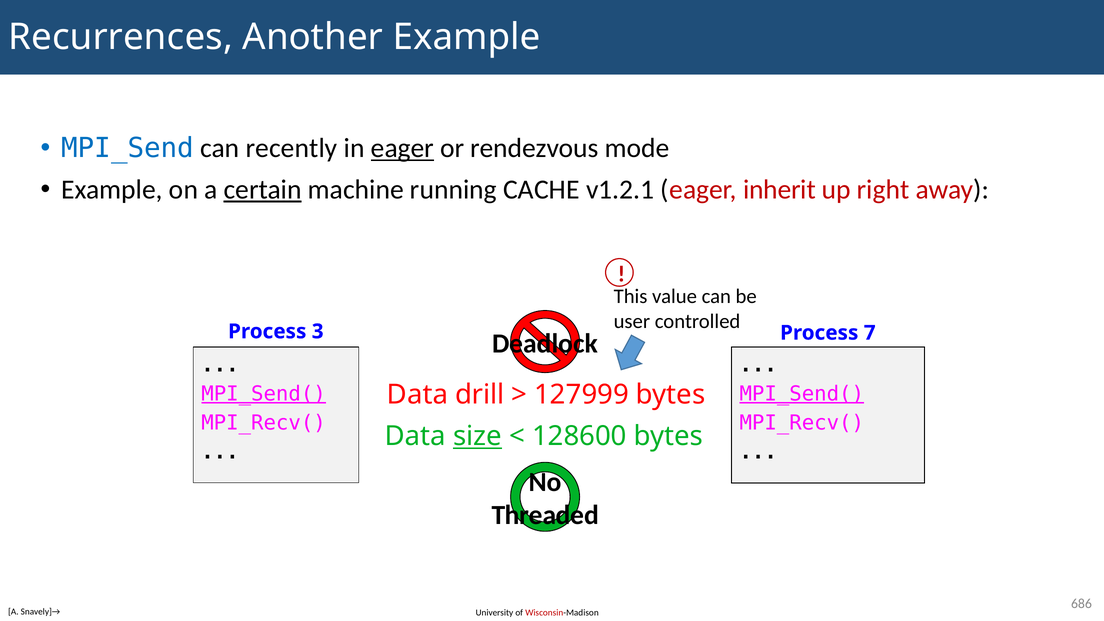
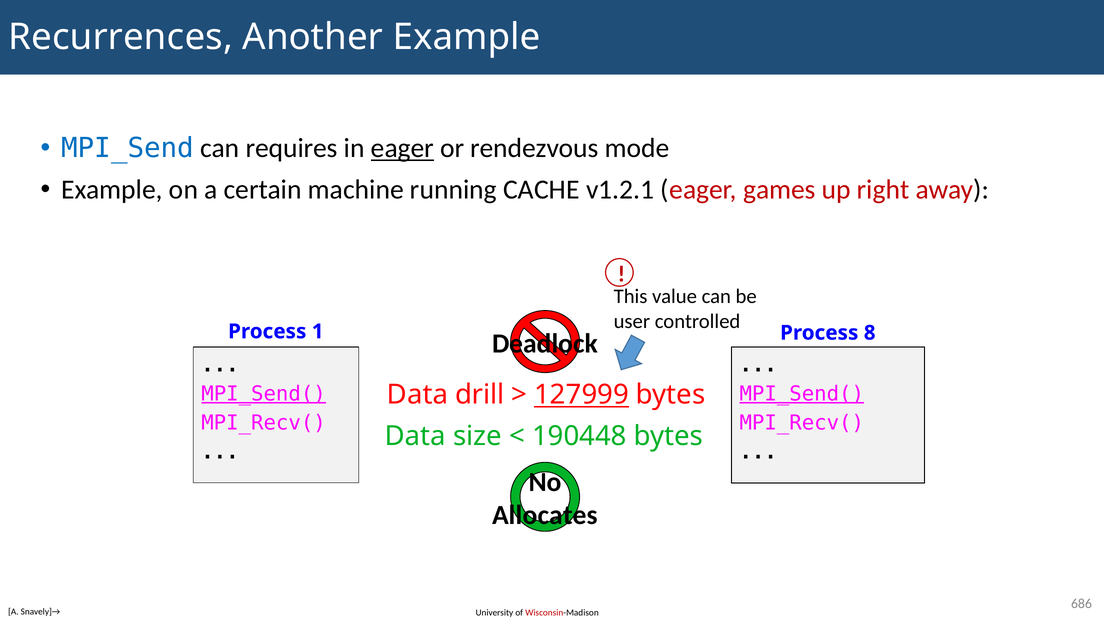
recently: recently -> requires (292, 148)
certain underline: present -> none (263, 190)
inherit: inherit -> games (779, 190)
3: 3 -> 1 (318, 331)
7: 7 -> 8 (870, 333)
127999 underline: none -> present (582, 395)
size underline: present -> none (477, 436)
128600: 128600 -> 190448 (579, 436)
Threaded: Threaded -> Allocates (545, 515)
